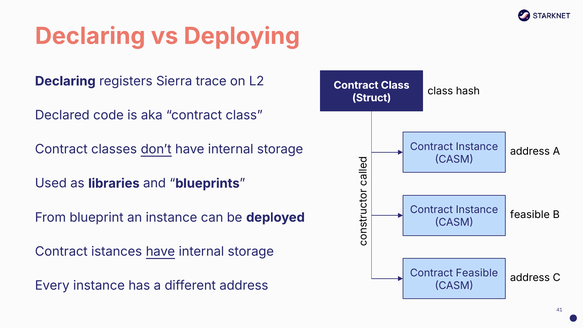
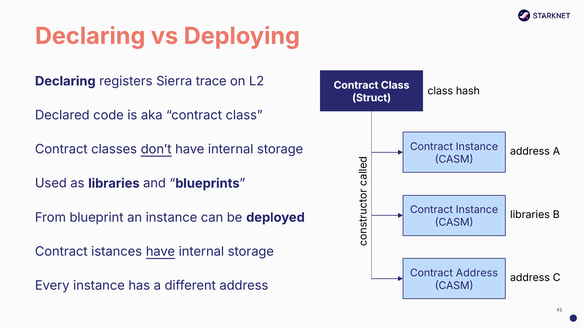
feasible: feasible -> libraries (530, 215)
Contract Feasible: Feasible -> Address (477, 273)
